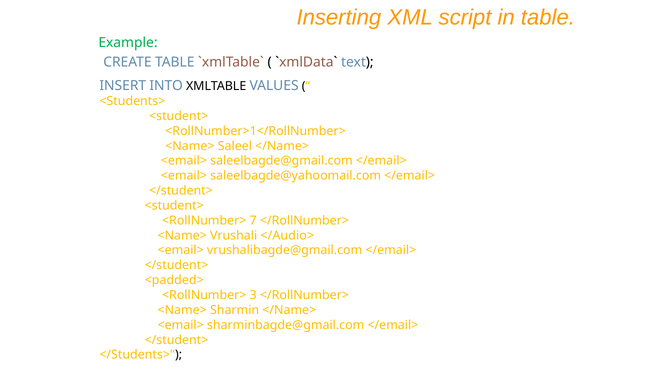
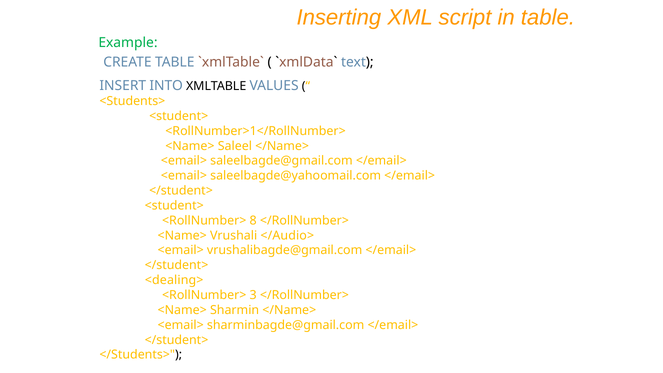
7: 7 -> 8 (253, 220)
<padded>: <padded> -> <dealing> (174, 280)
